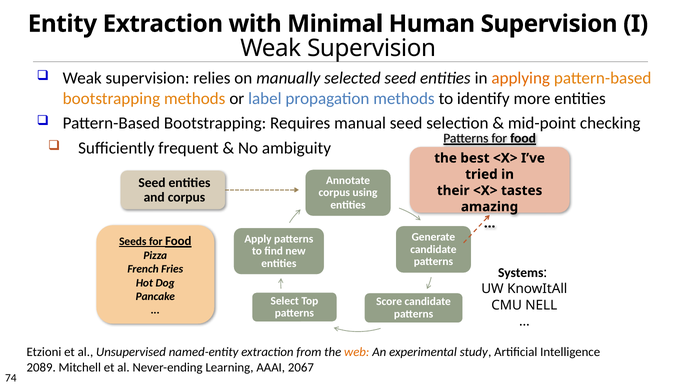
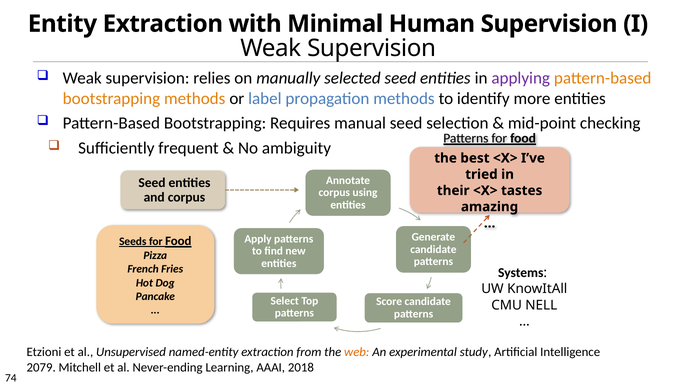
applying colour: orange -> purple (521, 78)
2089: 2089 -> 2079 (41, 368)
2067: 2067 -> 2018 (301, 368)
